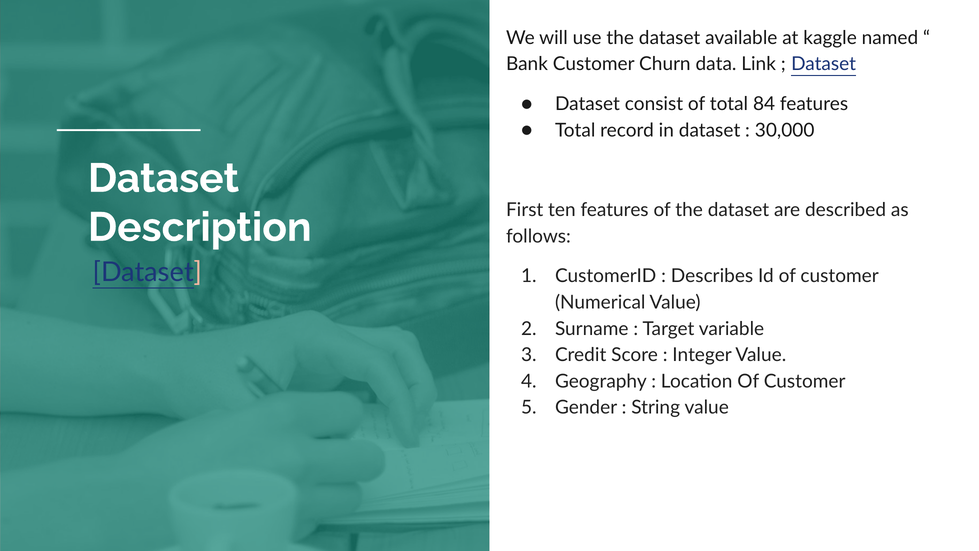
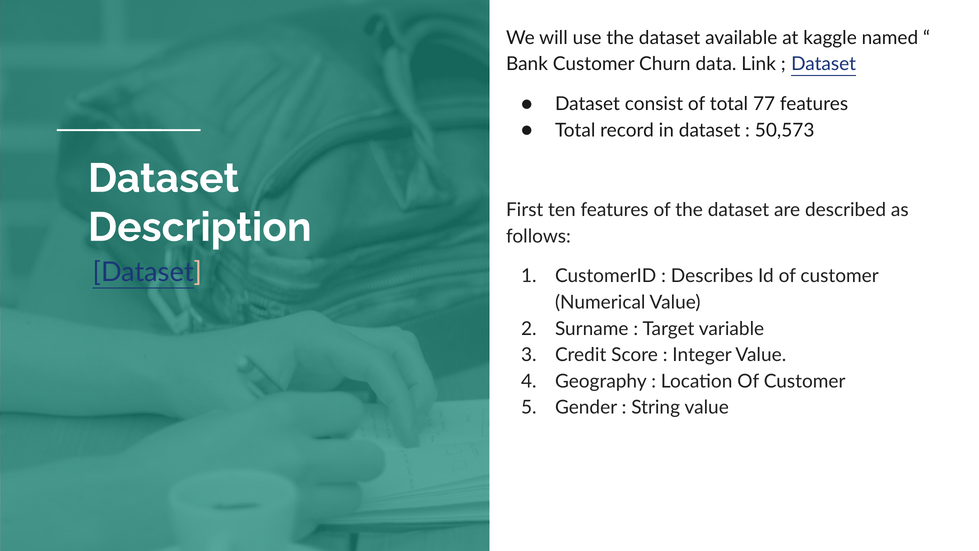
84: 84 -> 77 (764, 104)
30,000: 30,000 -> 50,573 (785, 130)
